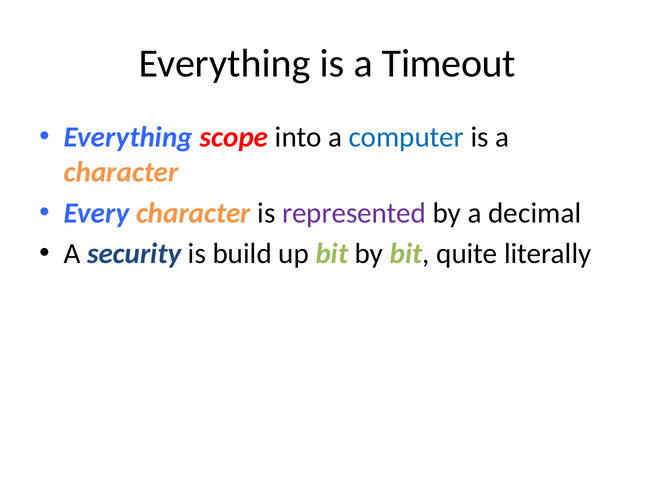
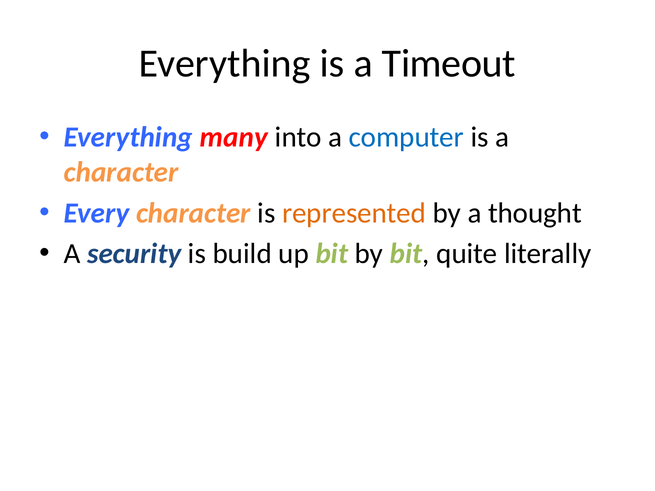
scope: scope -> many (234, 137)
represented colour: purple -> orange (354, 213)
decimal: decimal -> thought (535, 213)
